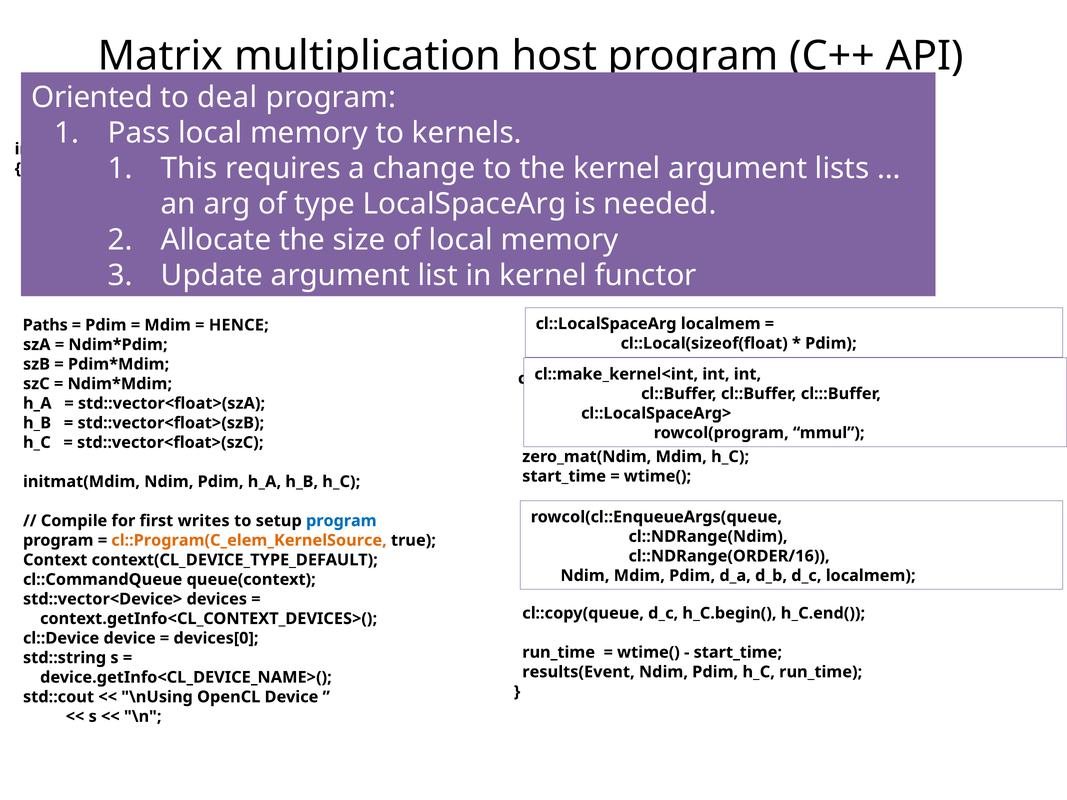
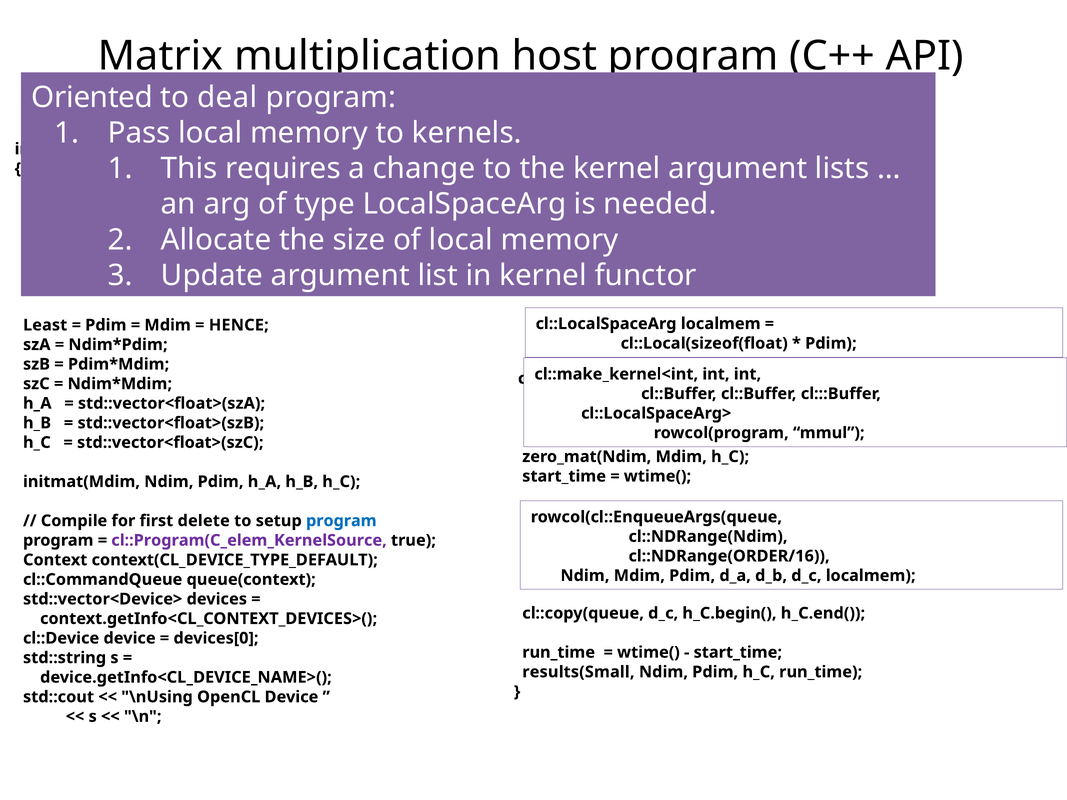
Paths: Paths -> Least (45, 325)
writes: writes -> delete (204, 521)
cl::Program(C_elem_KernelSource colour: orange -> purple (249, 541)
results(Event: results(Event -> results(Small (578, 672)
